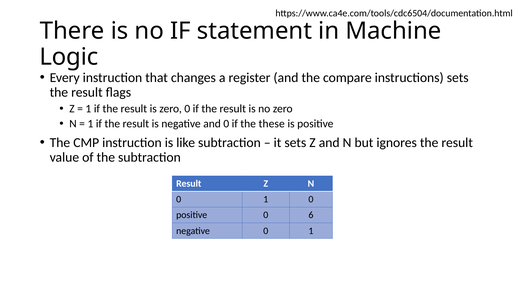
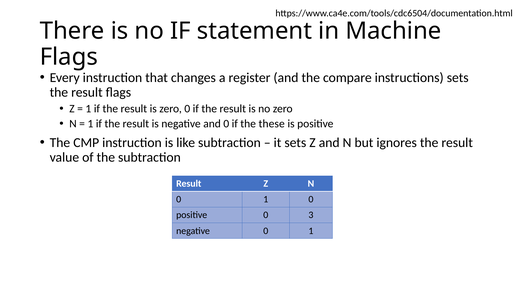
Logic: Logic -> Flags (69, 57)
6: 6 -> 3 (311, 215)
